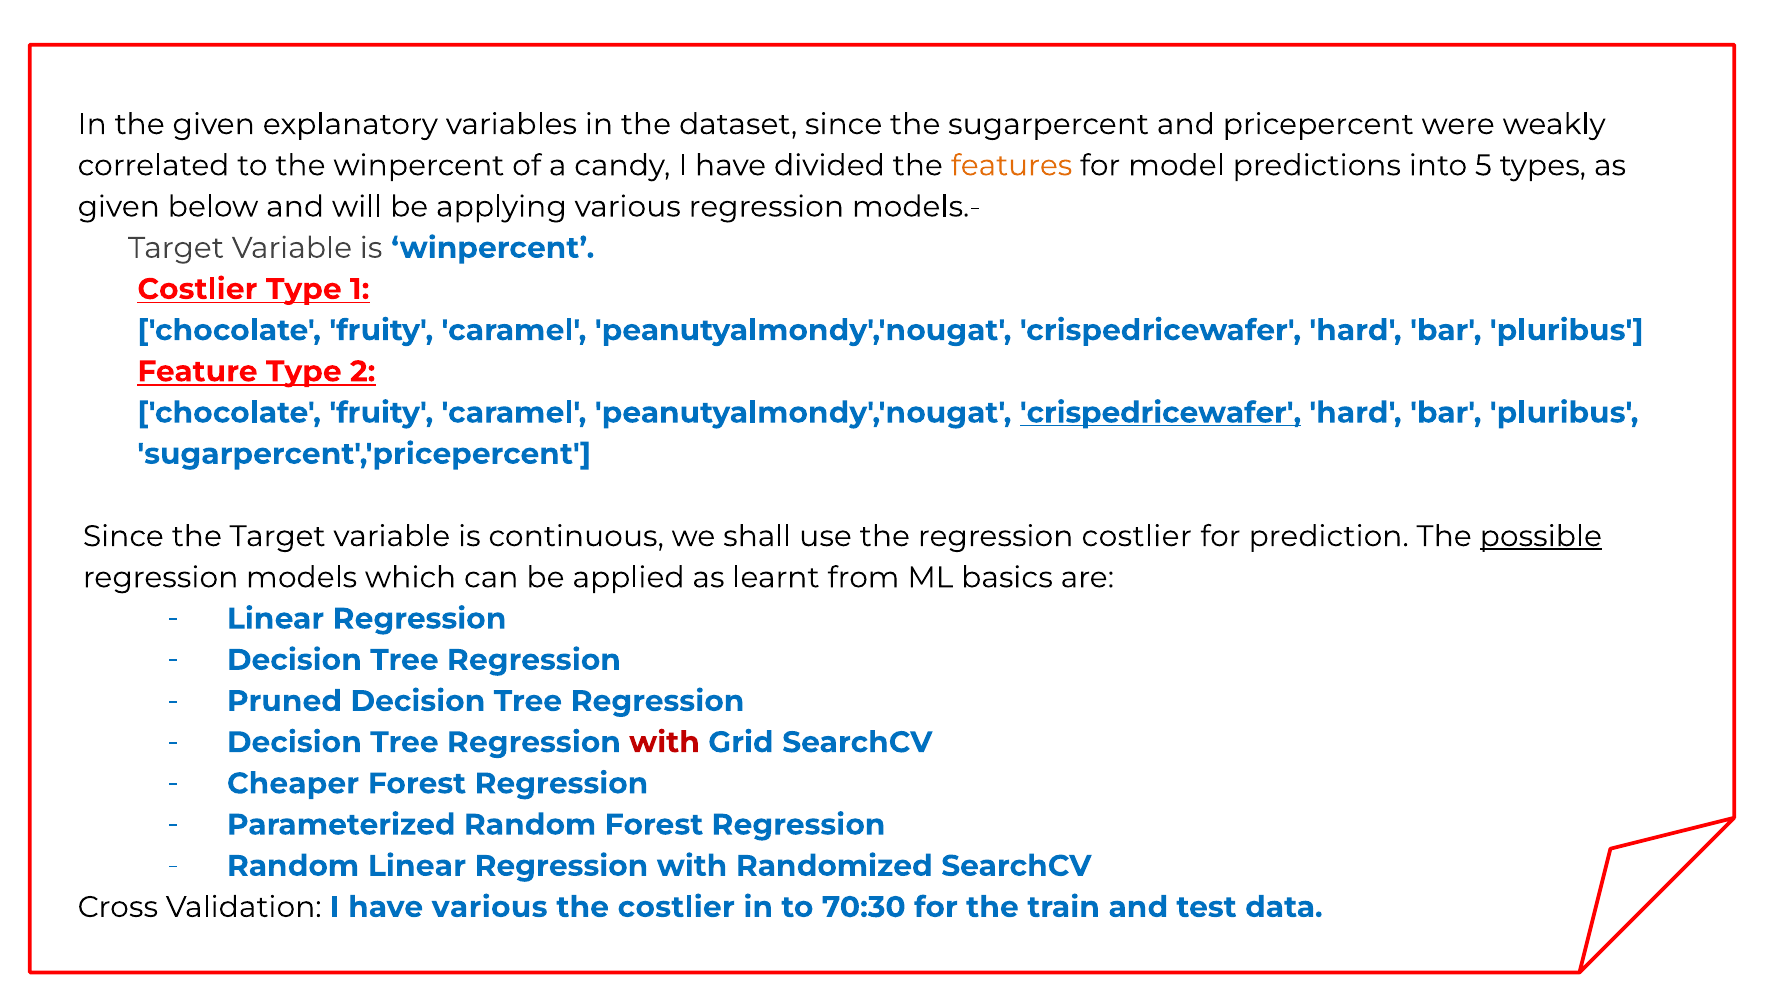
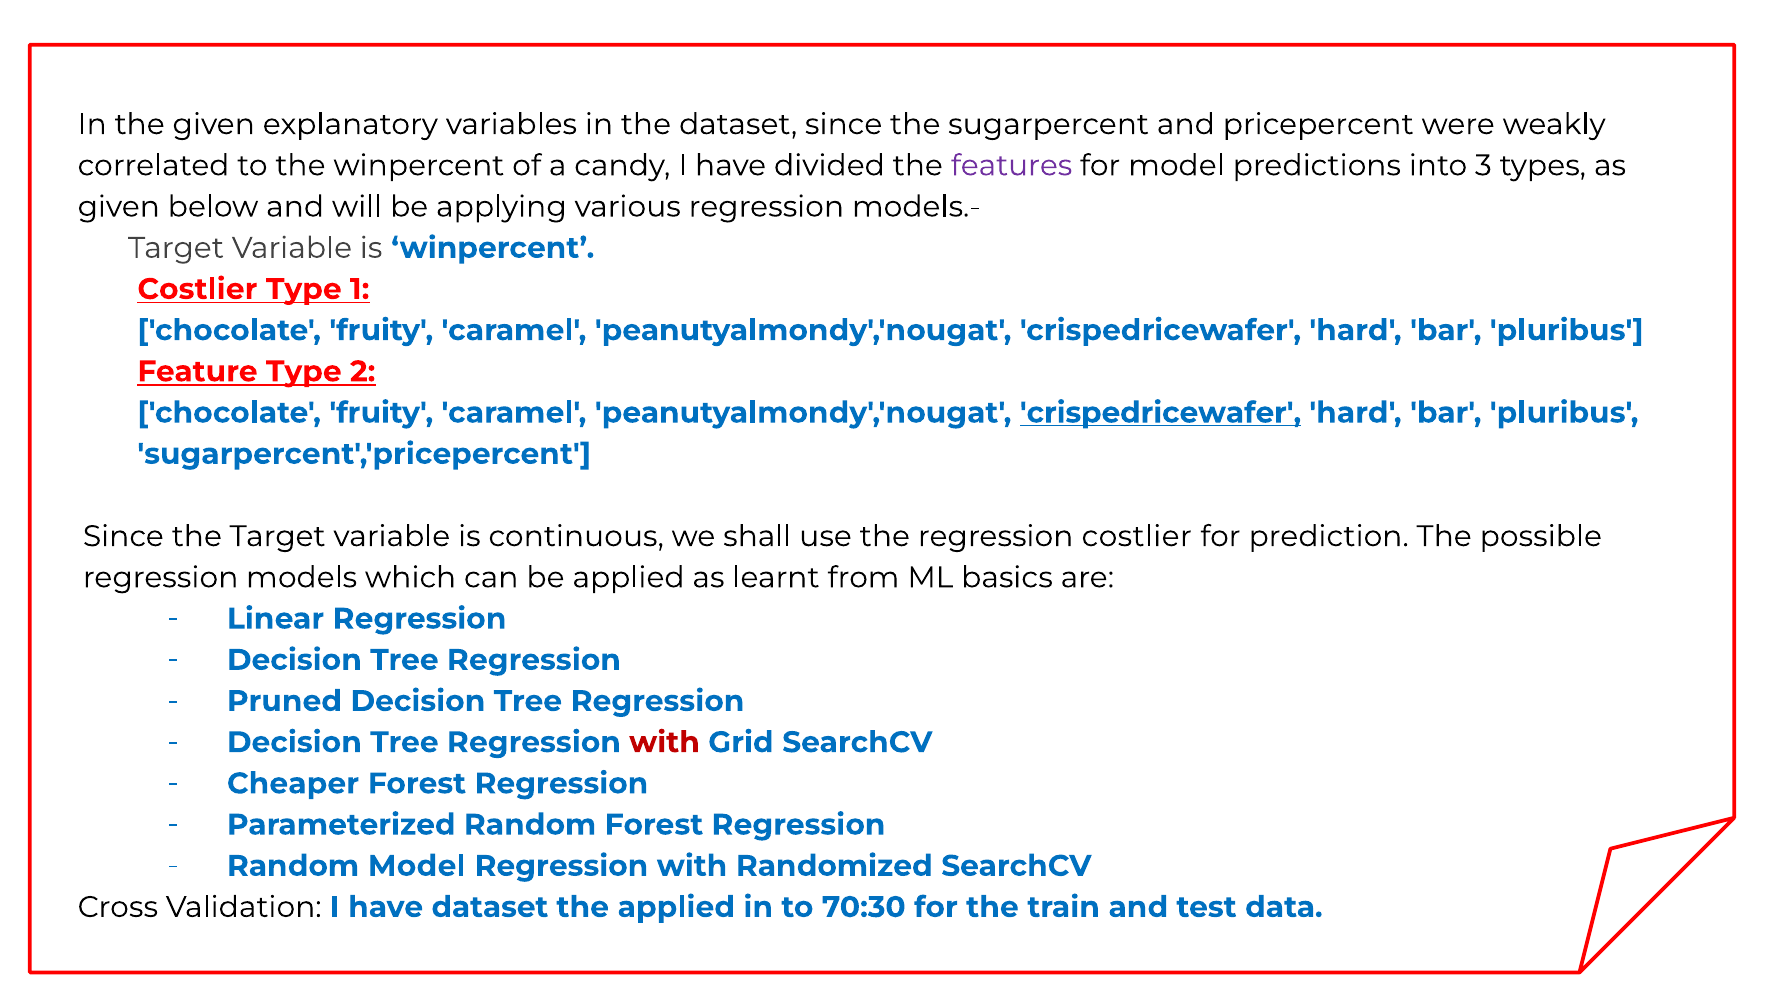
features colour: orange -> purple (1012, 166)
5: 5 -> 3 (1483, 166)
possible underline: present -> none (1541, 536)
Random Linear: Linear -> Model (417, 866)
have various: various -> dataset (490, 907)
the costlier: costlier -> applied (676, 907)
